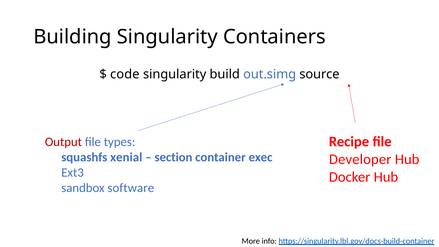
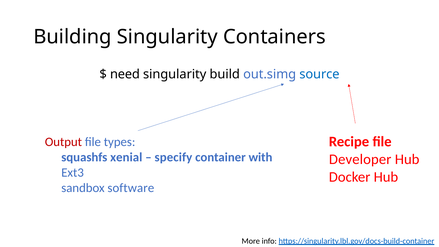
code: code -> need (125, 74)
source colour: black -> blue (319, 74)
section: section -> specify (173, 157)
exec: exec -> with (260, 157)
